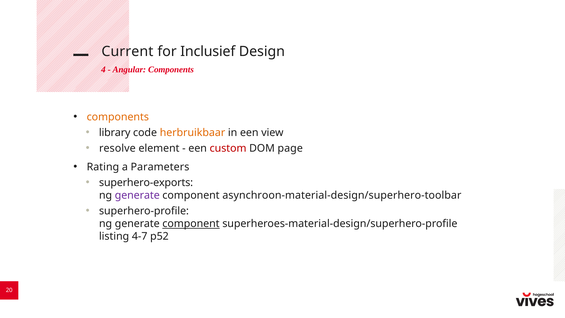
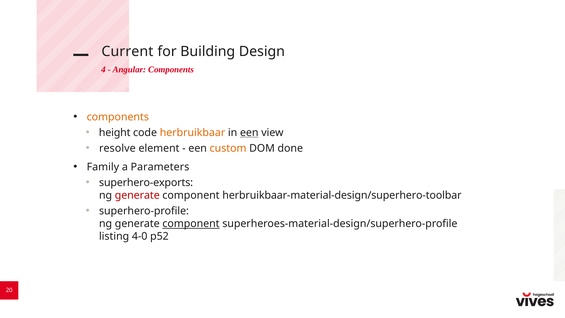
Inclusief: Inclusief -> Building (208, 52)
library: library -> height (115, 133)
een underline: none -> present (249, 133)
custom colour: red -> orange (228, 148)
page: page -> done (290, 148)
Rating: Rating -> Family (103, 167)
generate colour: purple -> red (137, 195)
asynchroon-material-design/superhero-toolbar: asynchroon-material-design/superhero-toolbar -> herbruikbaar-material-design/superhero-toolbar (342, 195)
4-7: 4-7 -> 4-0 (140, 236)
